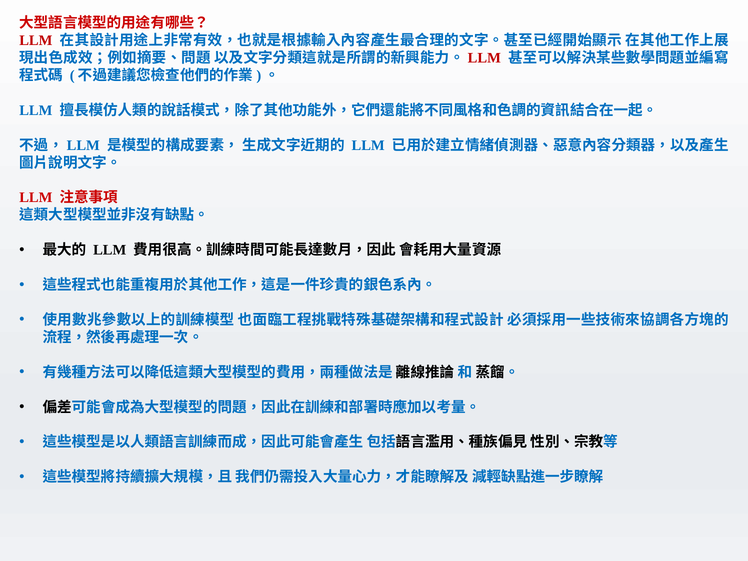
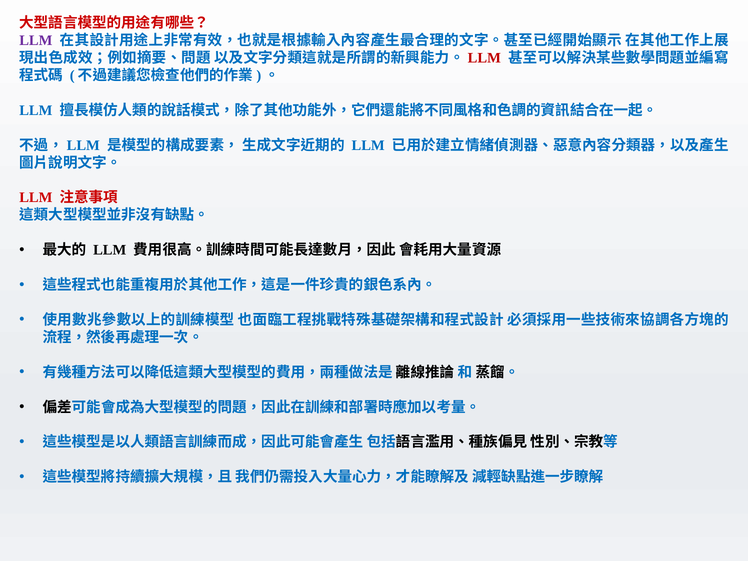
LLM colour: red -> purple (36, 40)
